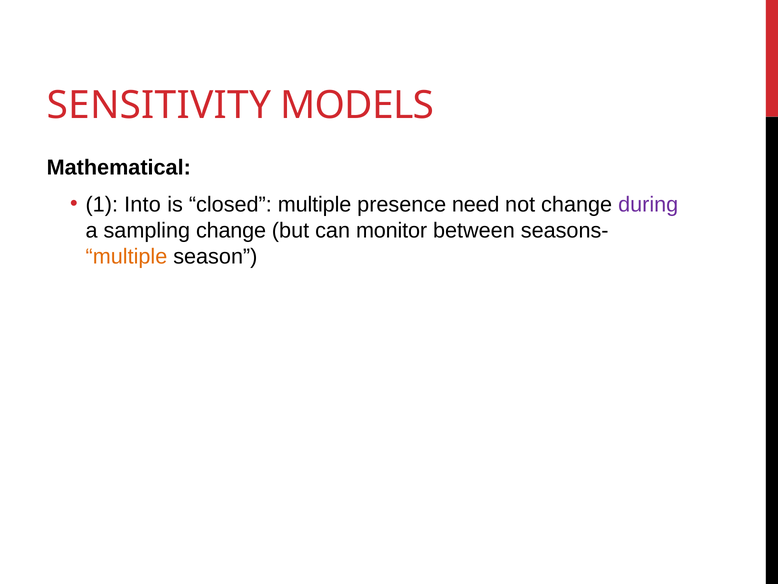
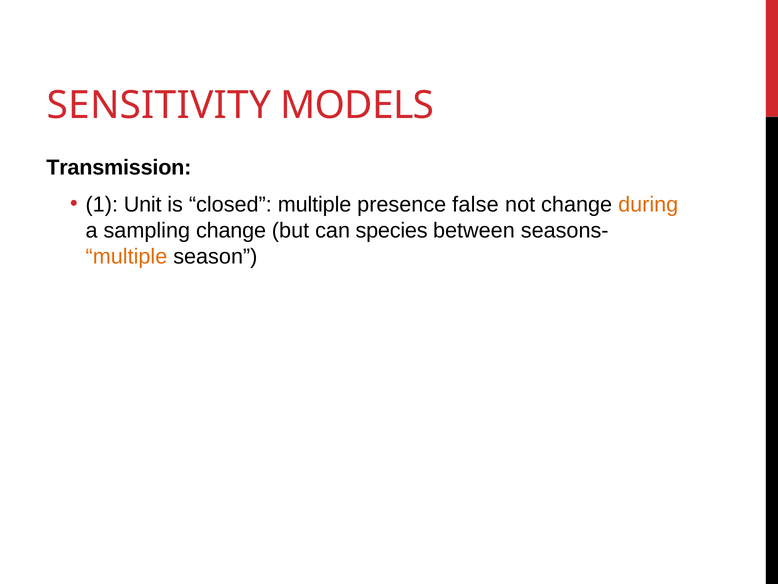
Mathematical: Mathematical -> Transmission (119, 168)
Into: Into -> Unit (143, 204)
need: need -> false (475, 204)
during colour: purple -> orange (648, 204)
monitor: monitor -> species (392, 230)
